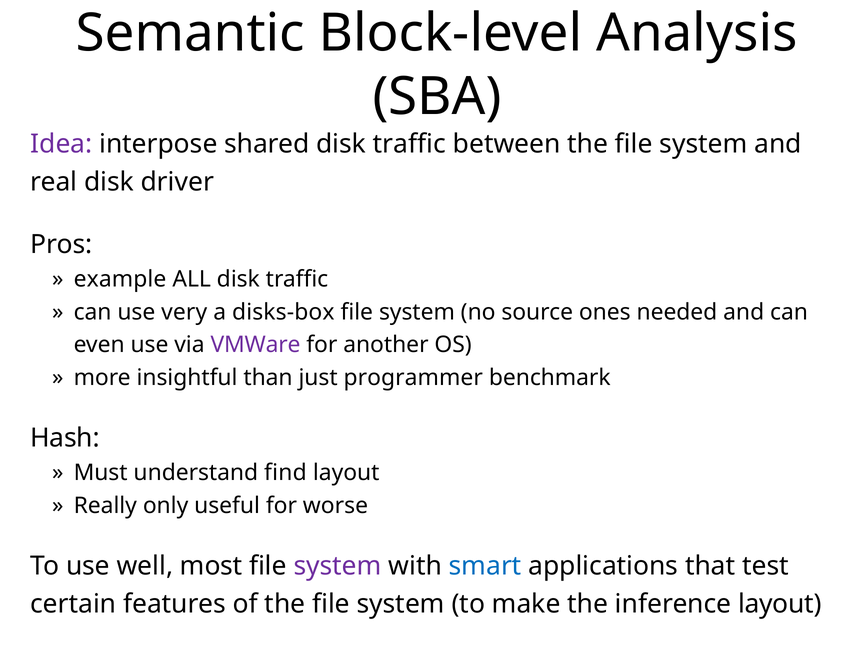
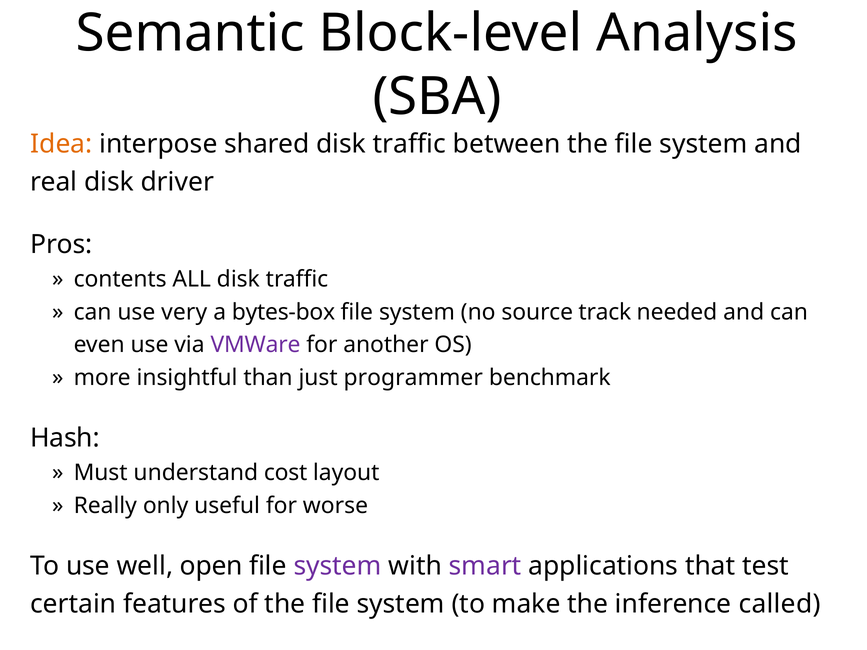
Idea colour: purple -> orange (61, 144)
example: example -> contents (120, 279)
disks-box: disks-box -> bytes-box (283, 312)
ones: ones -> track (605, 312)
find: find -> cost (286, 473)
most: most -> open (211, 566)
smart colour: blue -> purple (485, 566)
inference layout: layout -> called (780, 604)
